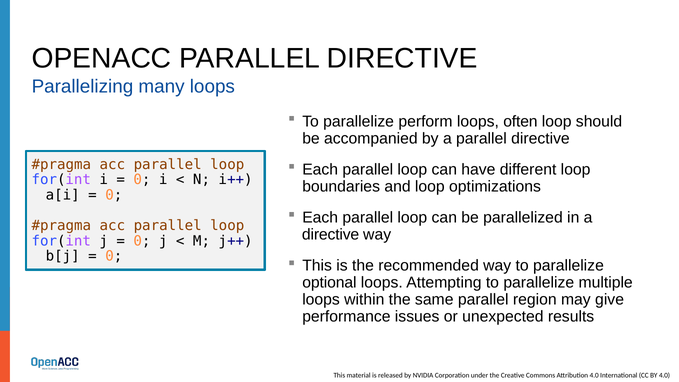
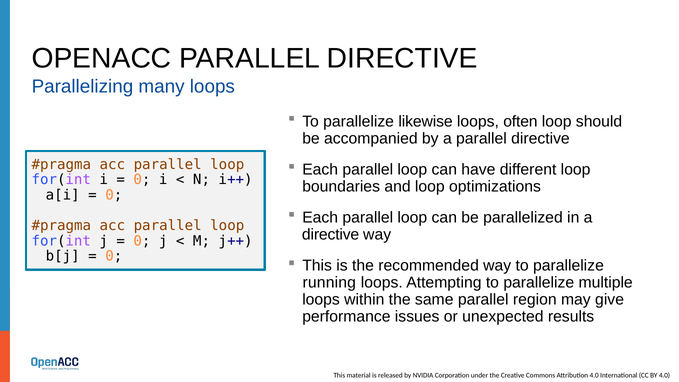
perform: perform -> likewise (426, 121)
optional: optional -> running (329, 283)
